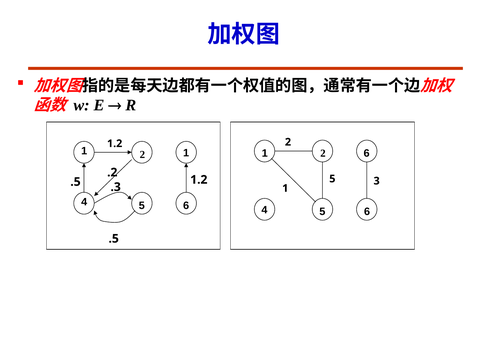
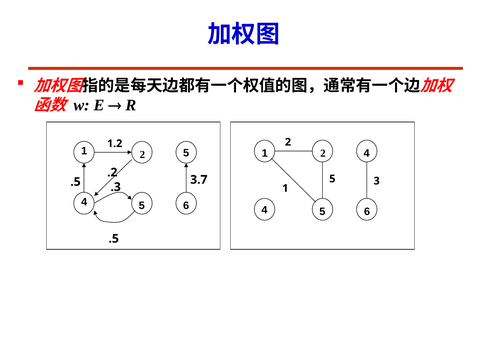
1 2 1: 1 -> 5 (186, 153)
2 6: 6 -> 4 (367, 153)
1.2: 1.2 -> 3.7 (199, 180)
